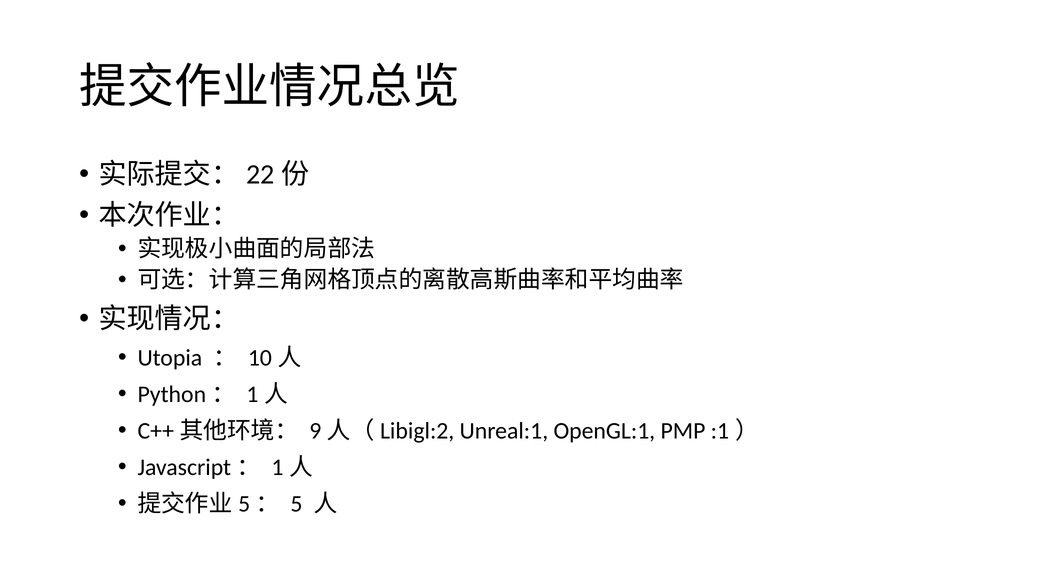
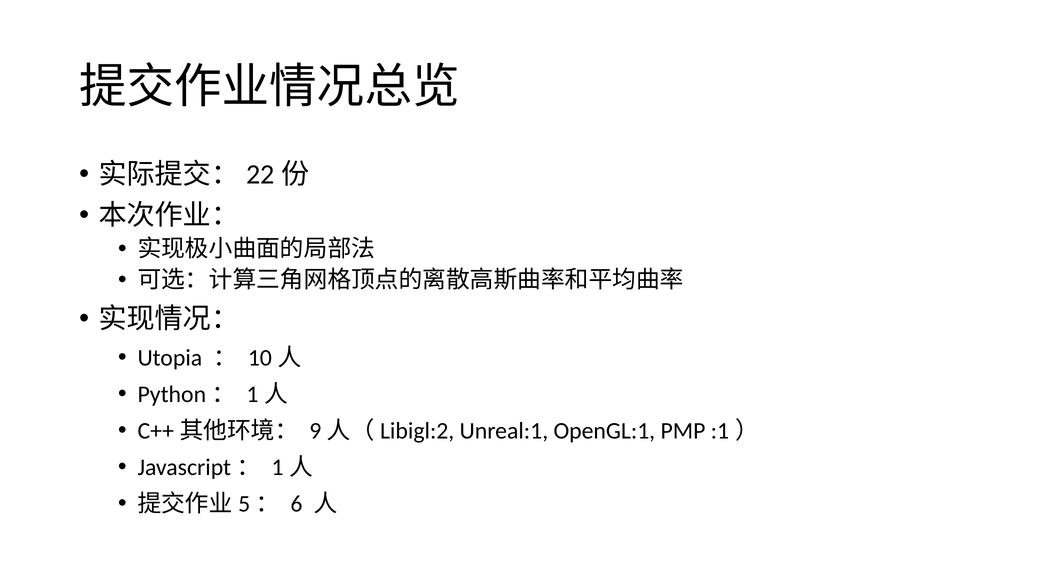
5: 5 -> 6 (296, 504)
